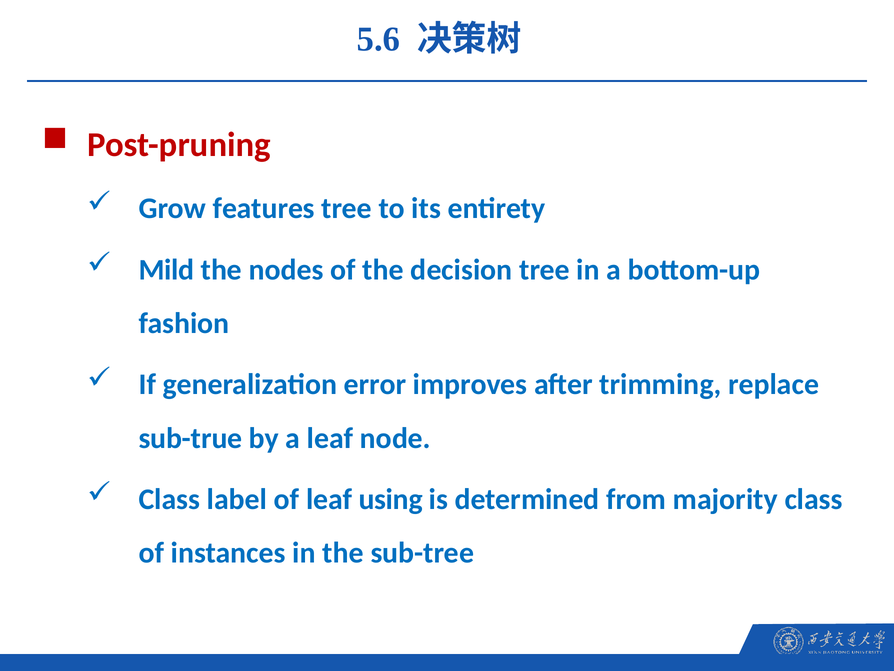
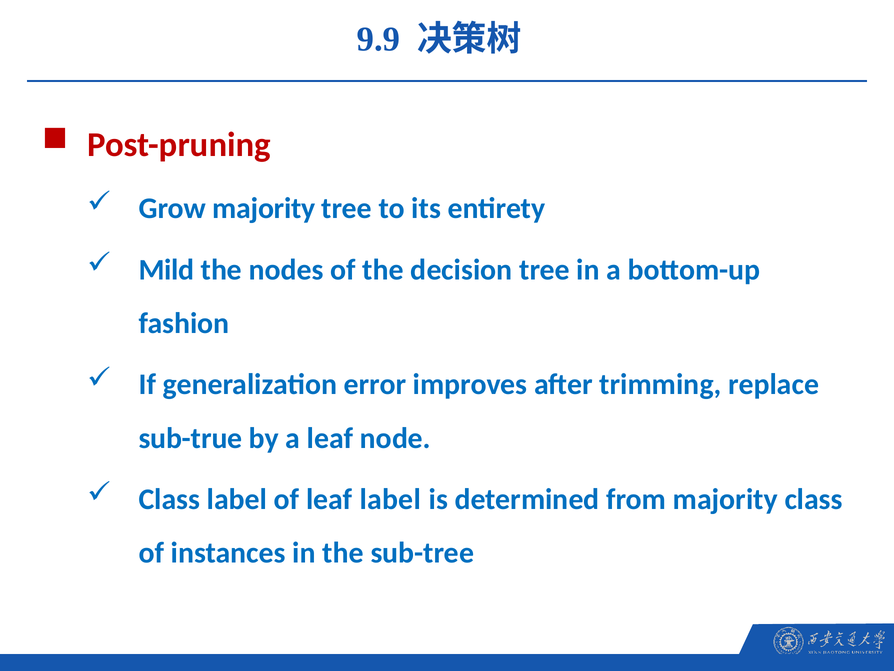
5.6: 5.6 -> 9.9 (379, 39)
Grow features: features -> majority (264, 208)
leaf using: using -> label (390, 499)
